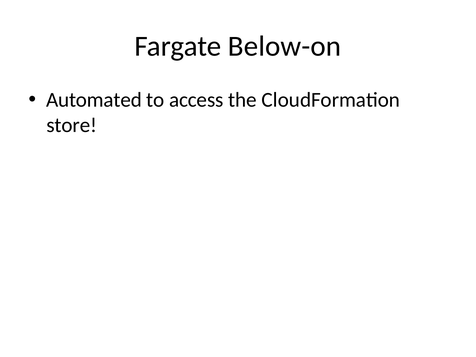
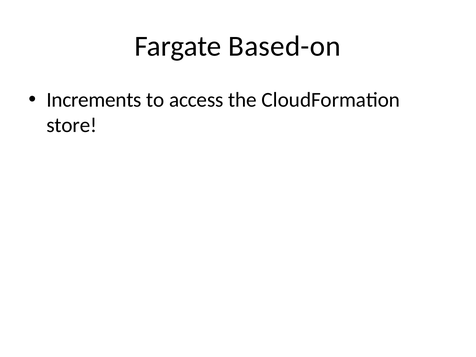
Below-on: Below-on -> Based-on (284, 46)
Automated: Automated -> Increments (94, 100)
